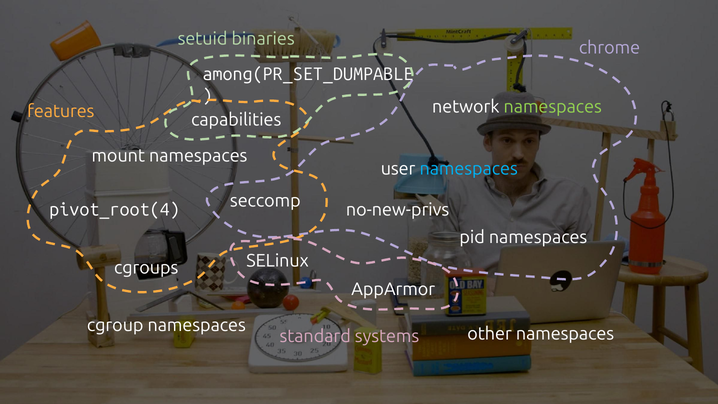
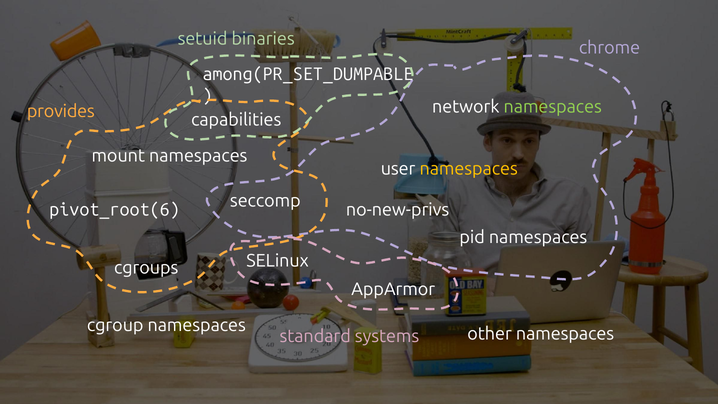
features: features -> provides (61, 111)
namespaces colour: light blue -> yellow (469, 169)
pivot_root(4: pivot_root(4 -> pivot_root(6 (115, 210)
